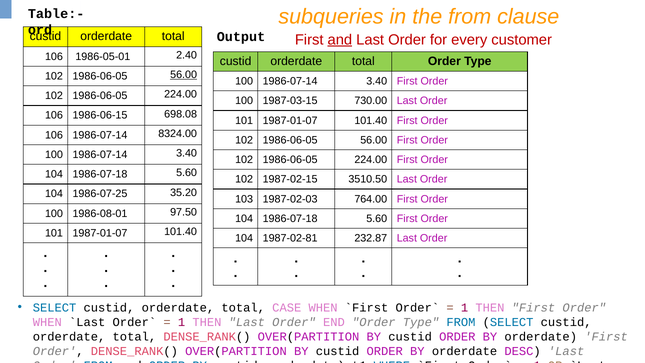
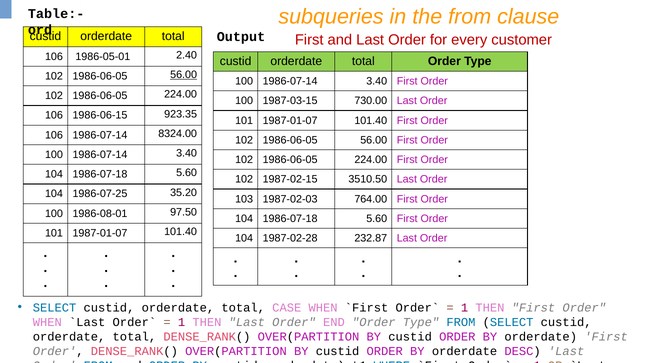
and underline: present -> none (340, 40)
698.08: 698.08 -> 923.35 (181, 114)
1987-02-81: 1987-02-81 -> 1987-02-28 (290, 238)
